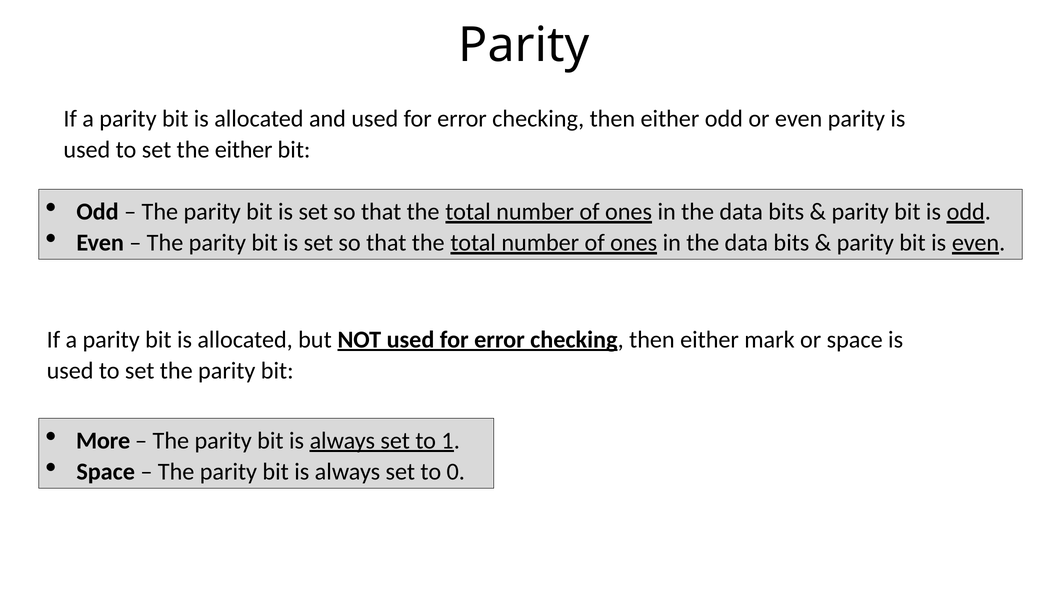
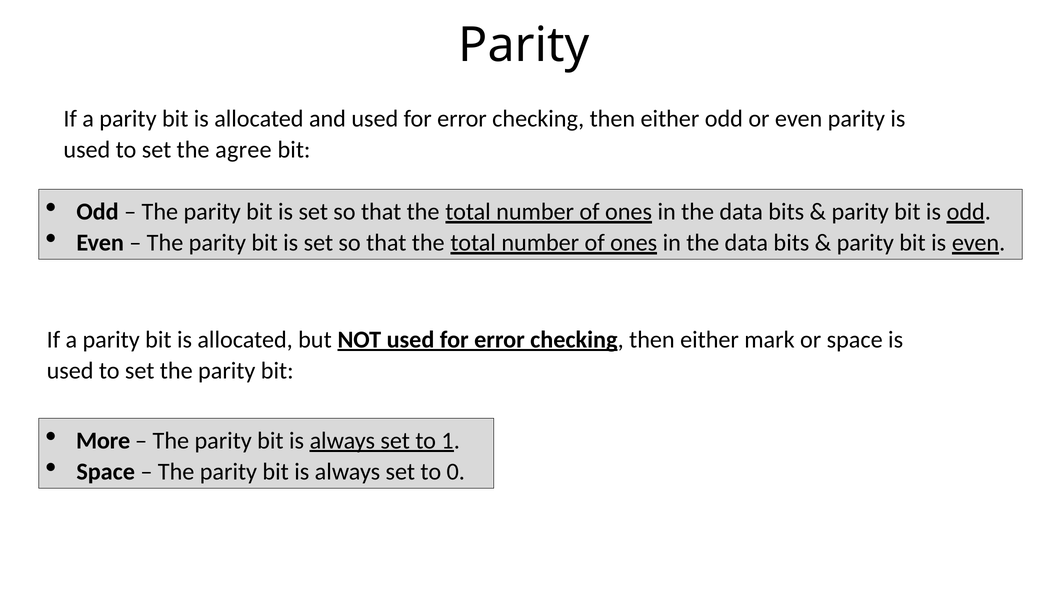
the either: either -> agree (243, 150)
